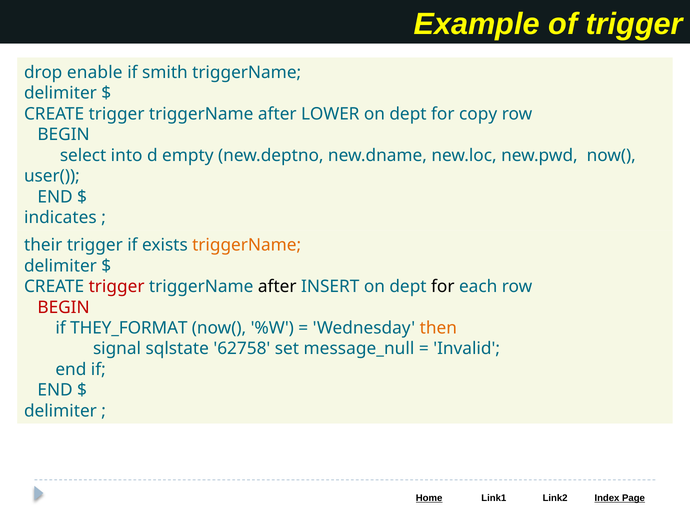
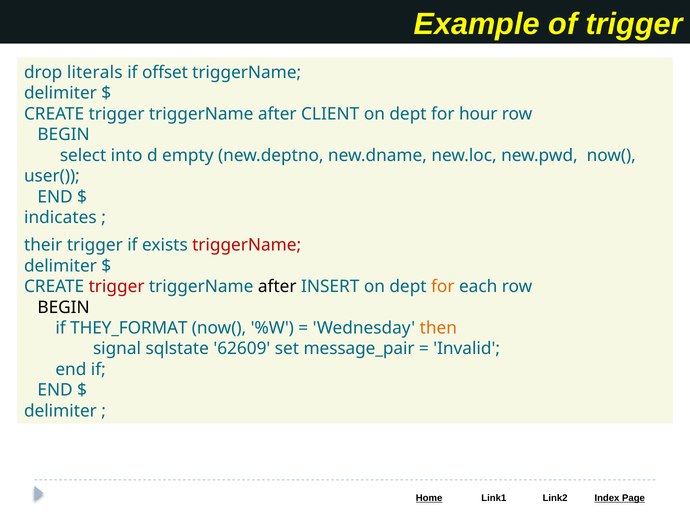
enable: enable -> literals (95, 72)
smith: smith -> offset (165, 72)
LOWER: LOWER -> CLIENT (330, 114)
copy: copy -> hour (478, 114)
triggerName colour: orange -> red (247, 245)
for colour: black -> orange (443, 286)
BEGIN colour: red -> black (64, 307)
62758: 62758 -> 62609 (242, 348)
message_null: message_null -> message_pair (359, 348)
